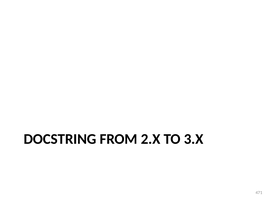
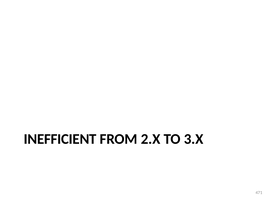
DOCSTRING: DOCSTRING -> INEFFICIENT (60, 139)
